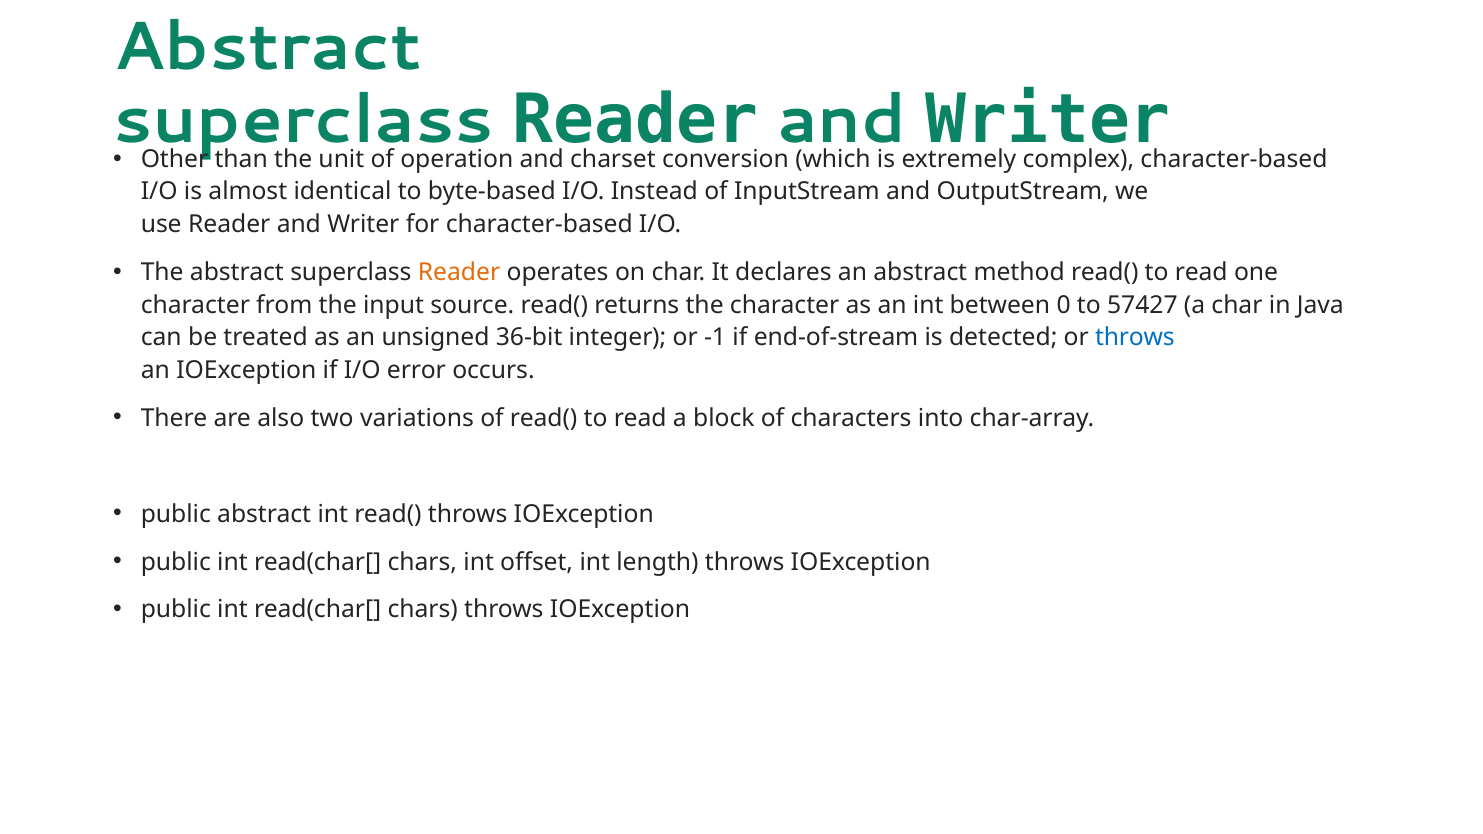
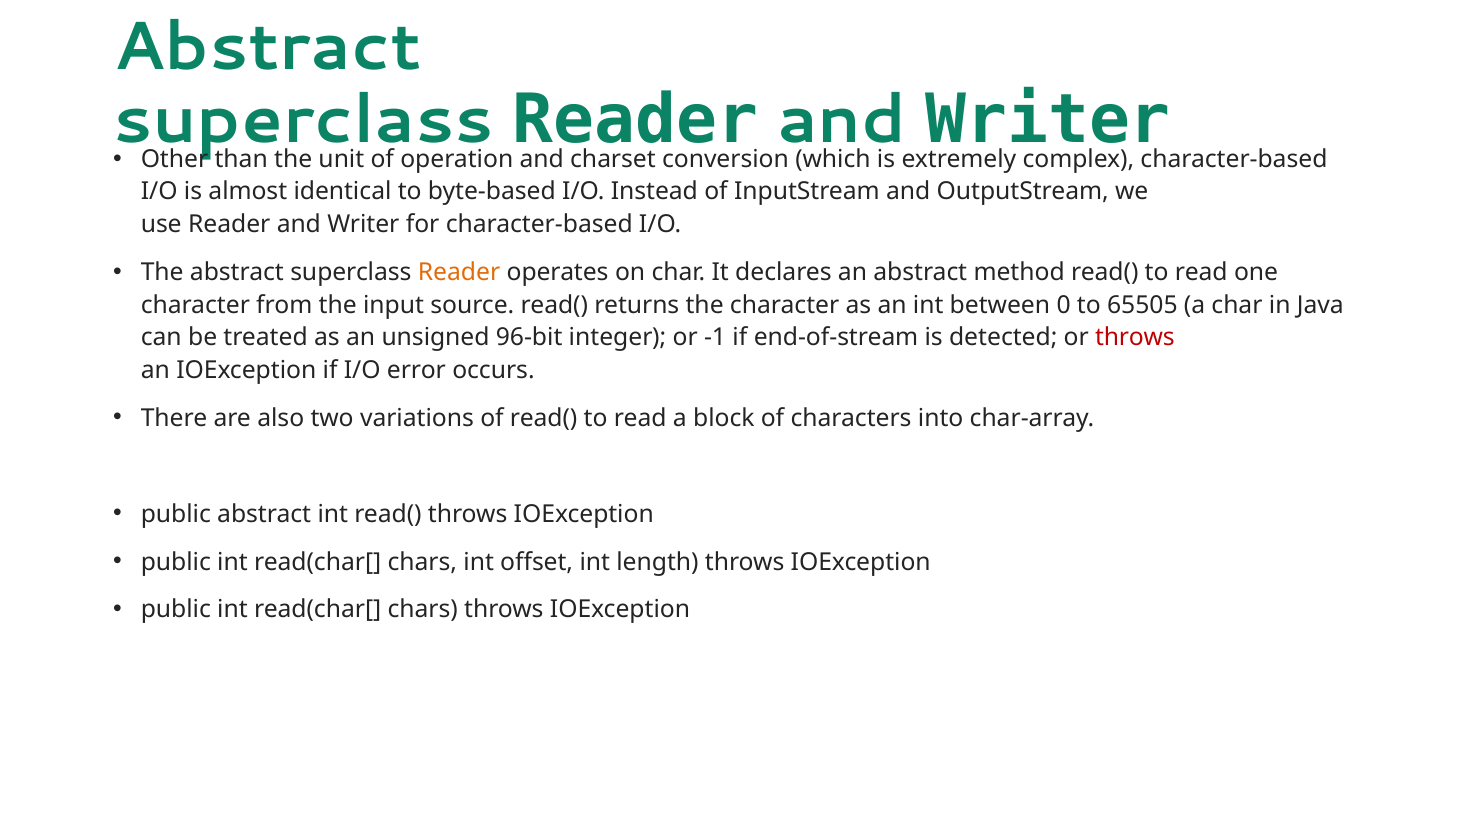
57427: 57427 -> 65505 (1142, 305)
36-bit: 36-bit -> 96-bit (529, 337)
throws colour: blue -> red (1135, 337)
